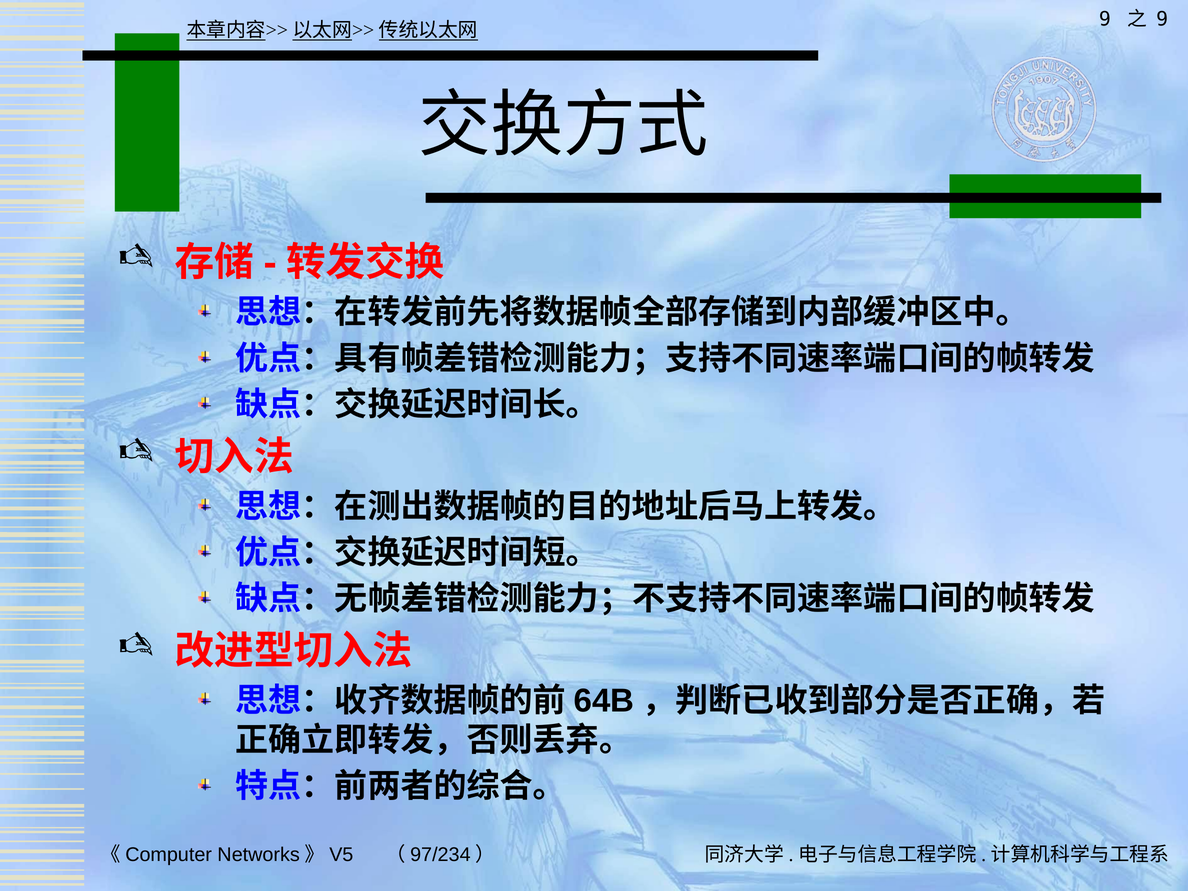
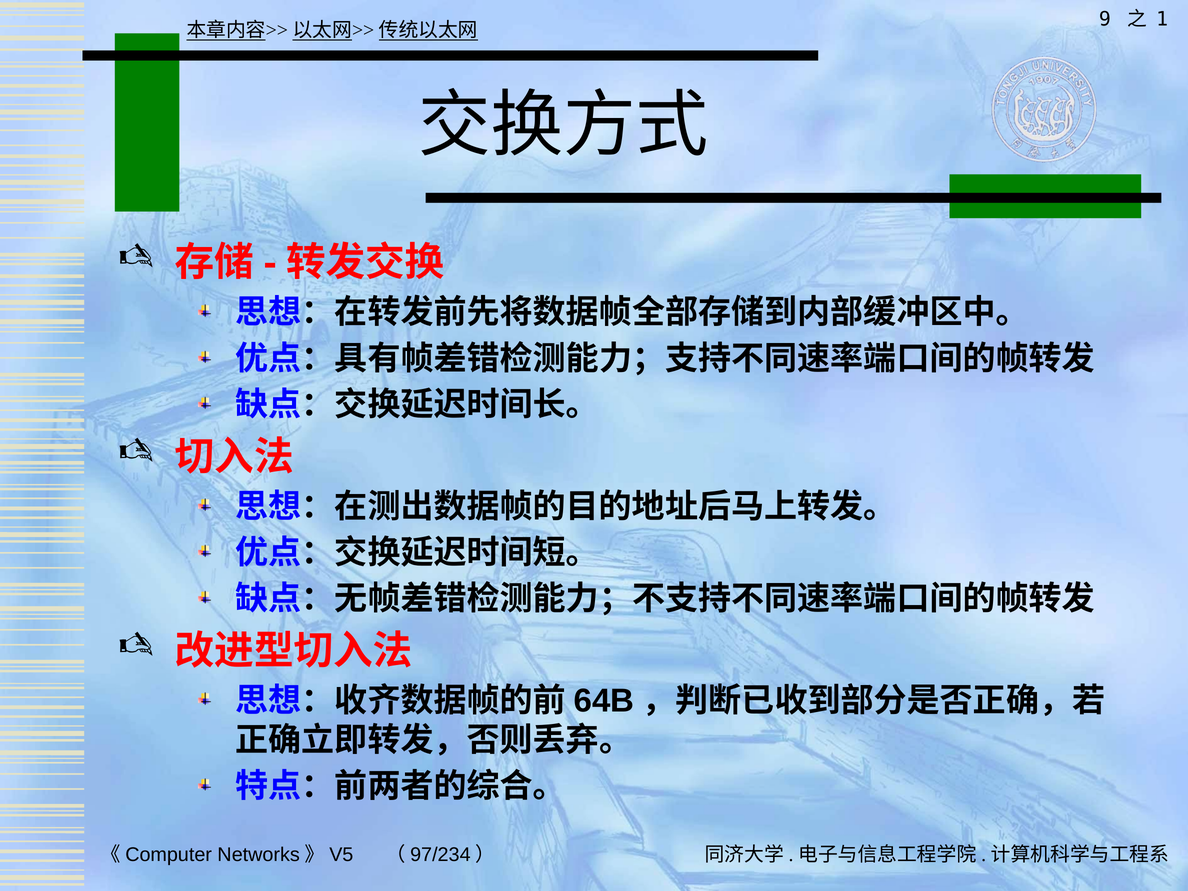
9: 9 -> 1 (1162, 19)
